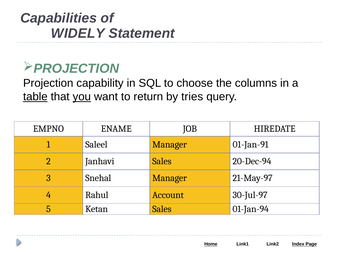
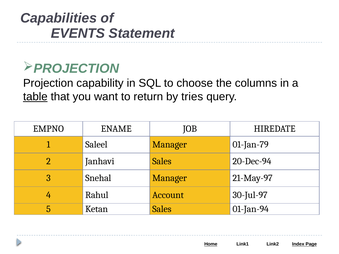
WIDELY: WIDELY -> EVENTS (78, 33)
you underline: present -> none (82, 97)
01-Jan-91: 01-Jan-91 -> 01-Jan-79 (251, 145)
